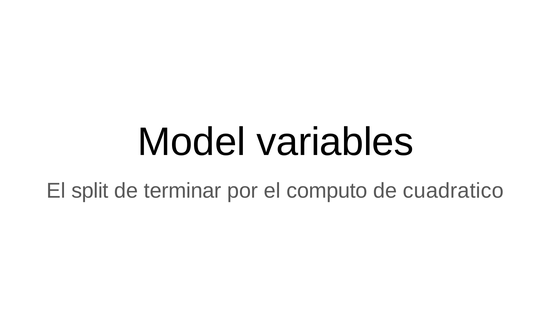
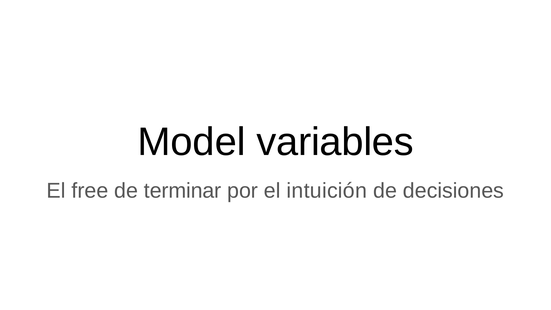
split: split -> free (90, 191)
computo: computo -> intuición (327, 191)
cuadratico: cuadratico -> decisiones (453, 191)
